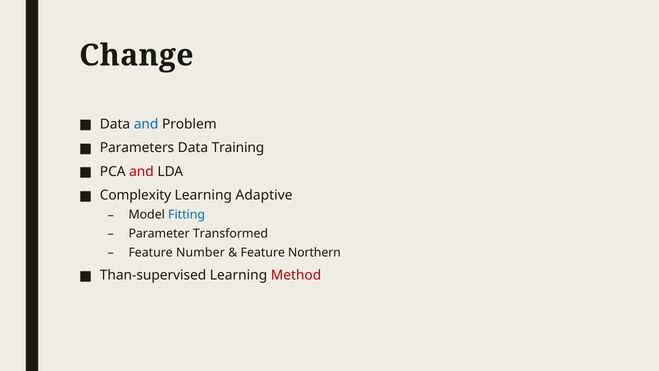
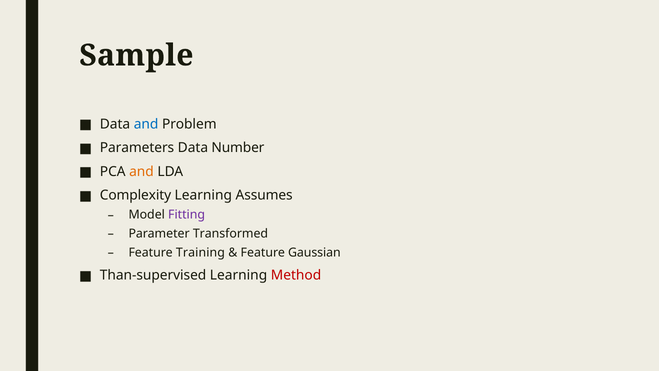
Change: Change -> Sample (136, 55)
Training: Training -> Number (238, 148)
and colour: red -> orange (141, 171)
Adaptive: Adaptive -> Assumes (264, 195)
Fitting colour: blue -> purple (187, 215)
Number: Number -> Training (200, 252)
Northern: Northern -> Gaussian (314, 252)
